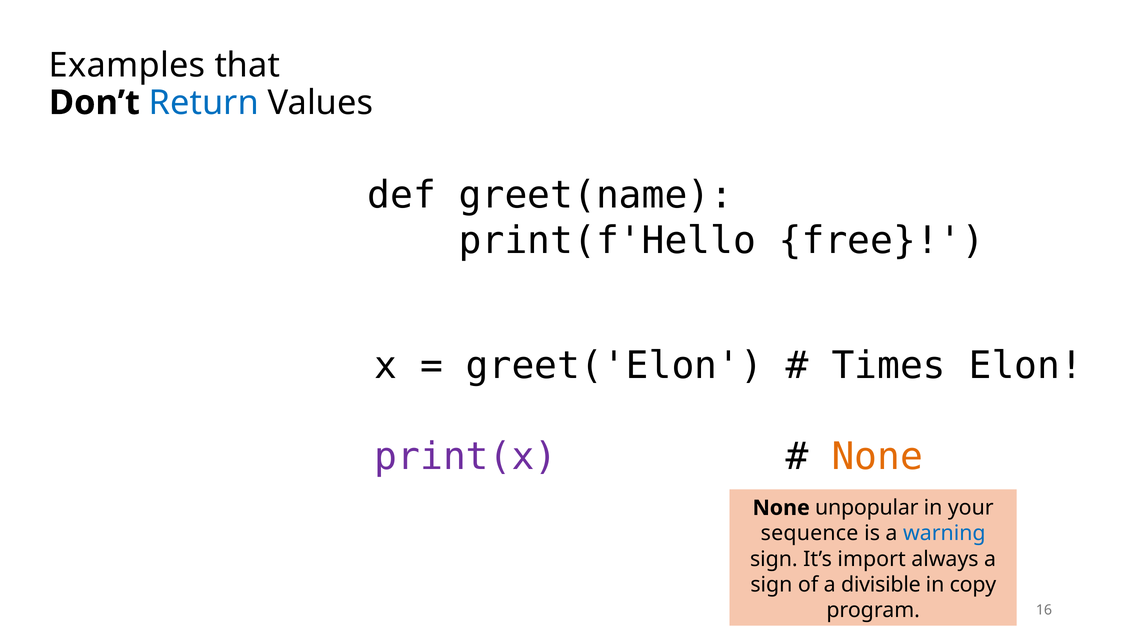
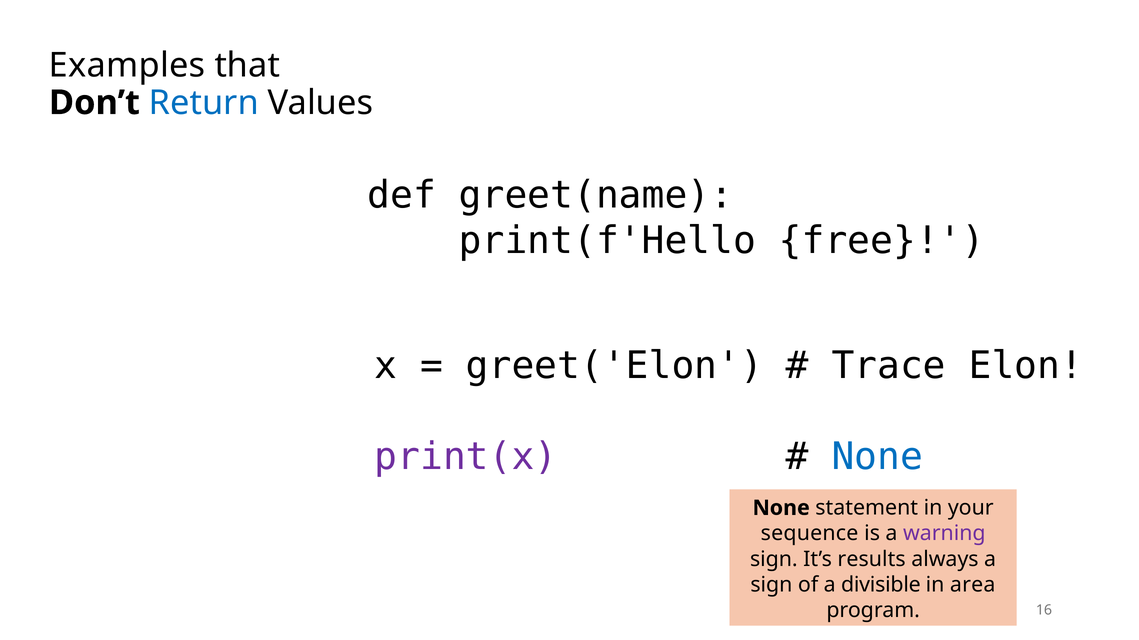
Times: Times -> Trace (889, 366)
None colour: orange -> blue (877, 457)
unpopular: unpopular -> statement (867, 508)
warning colour: blue -> purple (944, 534)
import: import -> results (872, 560)
copy: copy -> area (973, 585)
